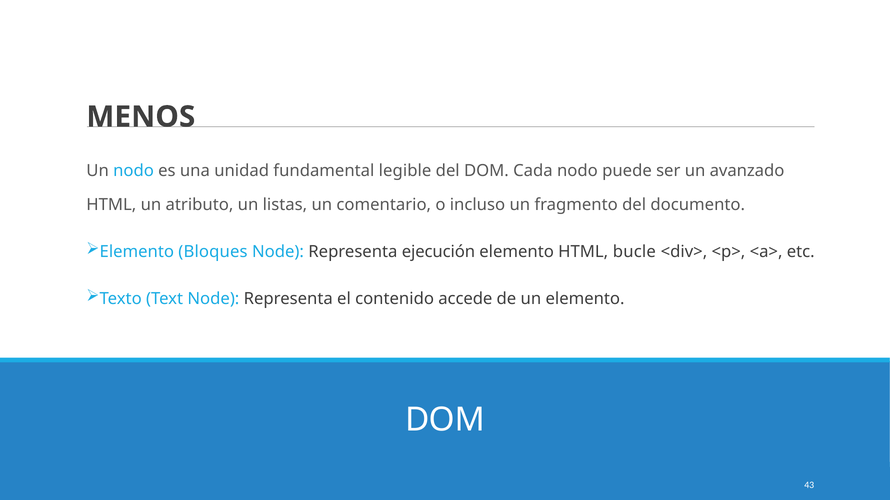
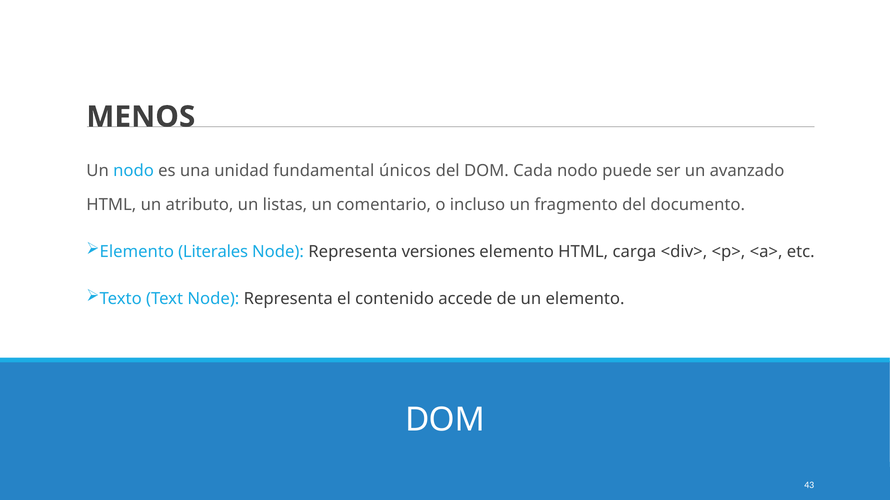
legible: legible -> únicos (405, 171)
Bloques: Bloques -> Literales (213, 252)
ejecución: ejecución -> versiones (438, 252)
bucle: bucle -> carga (634, 252)
